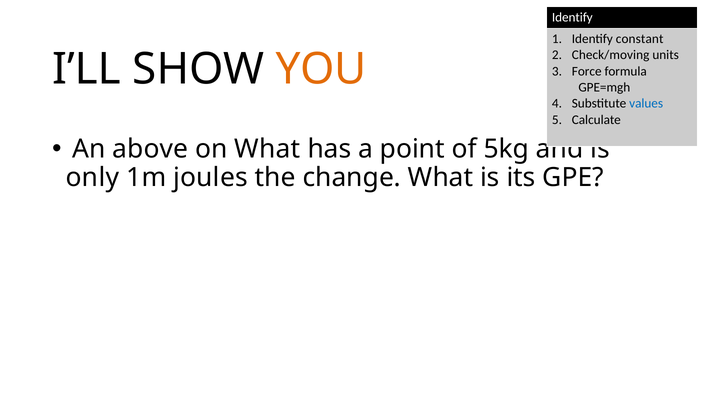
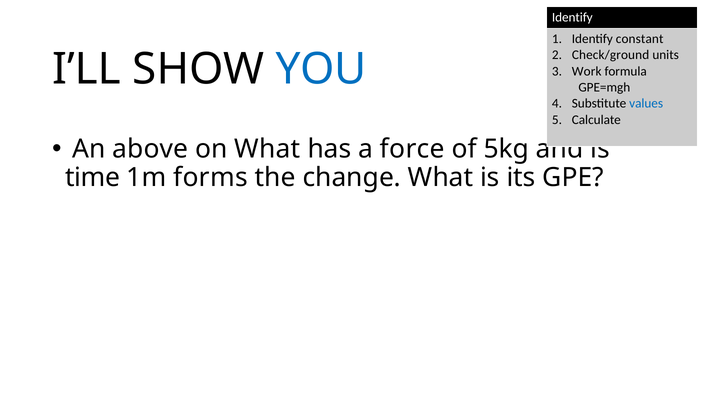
Check/moving: Check/moving -> Check/ground (611, 55)
YOU colour: orange -> blue (321, 69)
Force: Force -> Work (587, 71)
point: point -> force (412, 149)
only: only -> time (93, 177)
joules: joules -> forms (210, 177)
